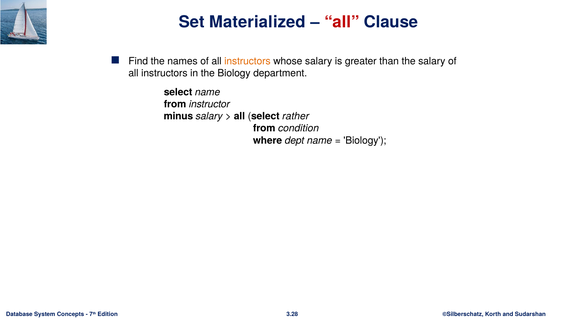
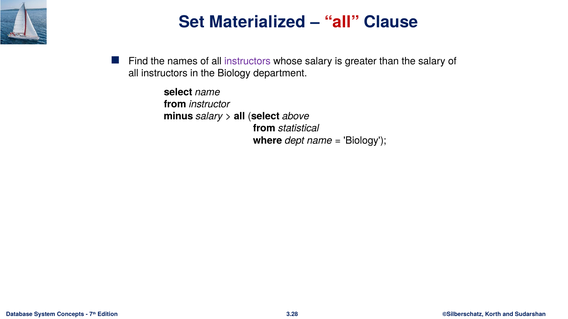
instructors colour: orange -> purple (247, 61)
rather: rather -> above (296, 116)
condition: condition -> statistical (299, 129)
